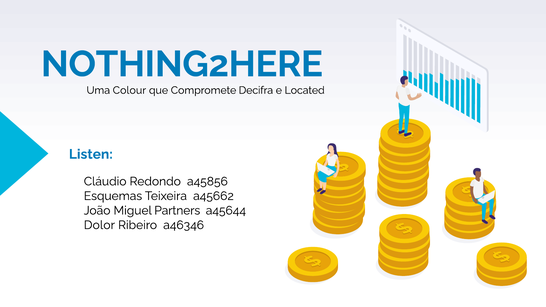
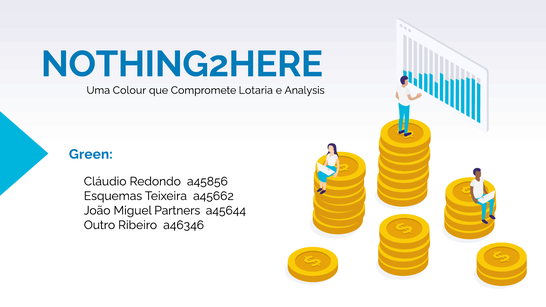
Decifra: Decifra -> Lotaria (256, 90)
Located: Located -> Analysis (305, 90)
Listen: Listen -> Green (91, 154)
Dolor: Dolor -> Outro (99, 225)
